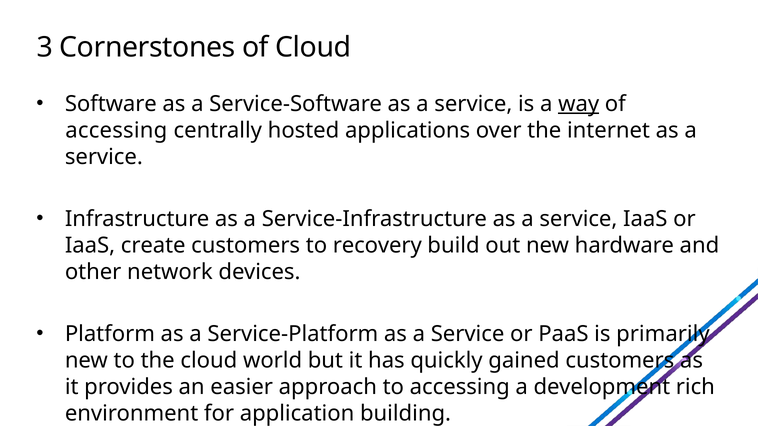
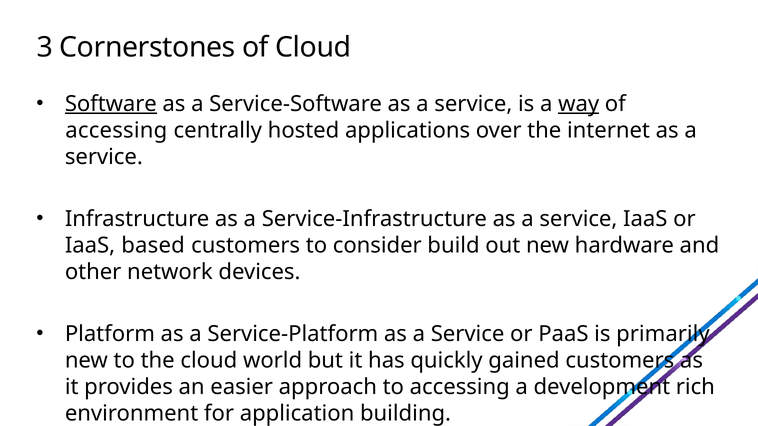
Software underline: none -> present (111, 104)
create: create -> based (153, 246)
recovery: recovery -> consider (377, 246)
